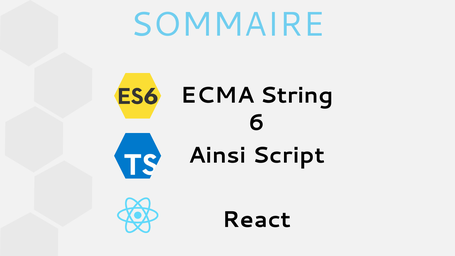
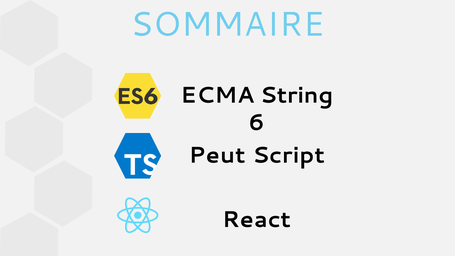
Ainsi: Ainsi -> Peut (217, 155)
